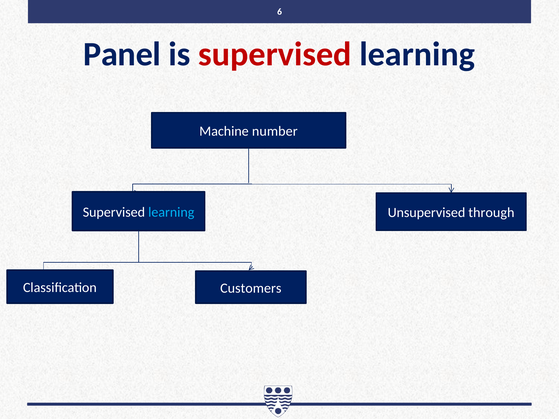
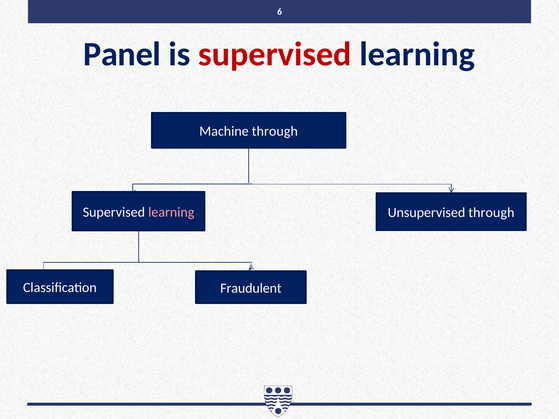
Machine number: number -> through (275, 131)
learning colour: light blue -> pink (171, 212)
Customers: Customers -> Fraudulent (251, 288)
